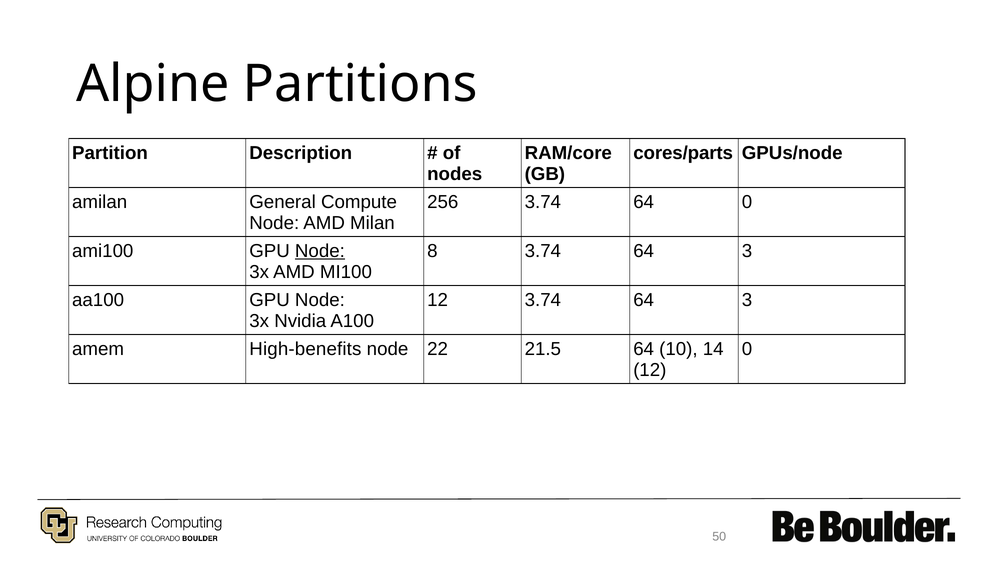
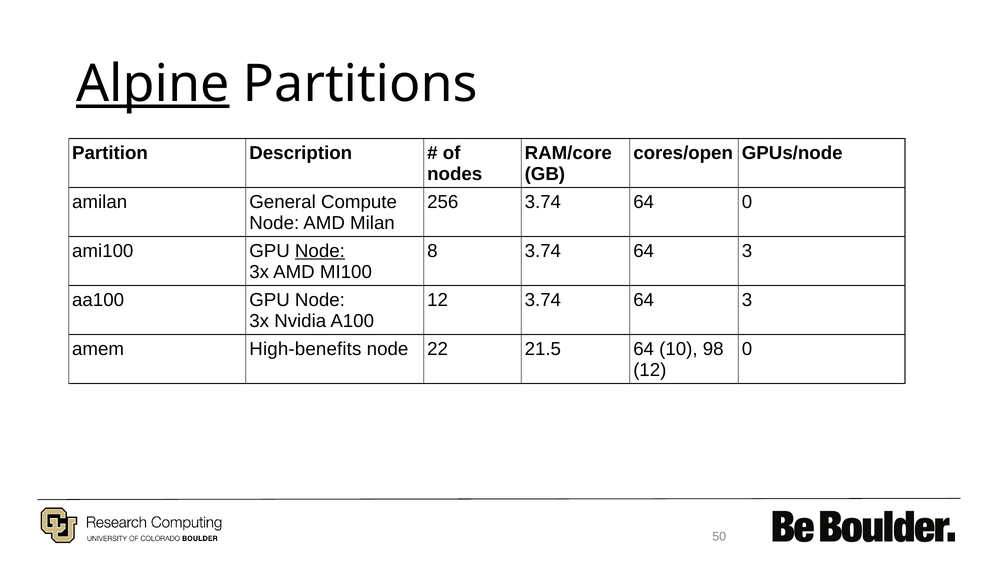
Alpine underline: none -> present (153, 84)
cores/parts: cores/parts -> cores/open (683, 153)
14: 14 -> 98 (713, 349)
